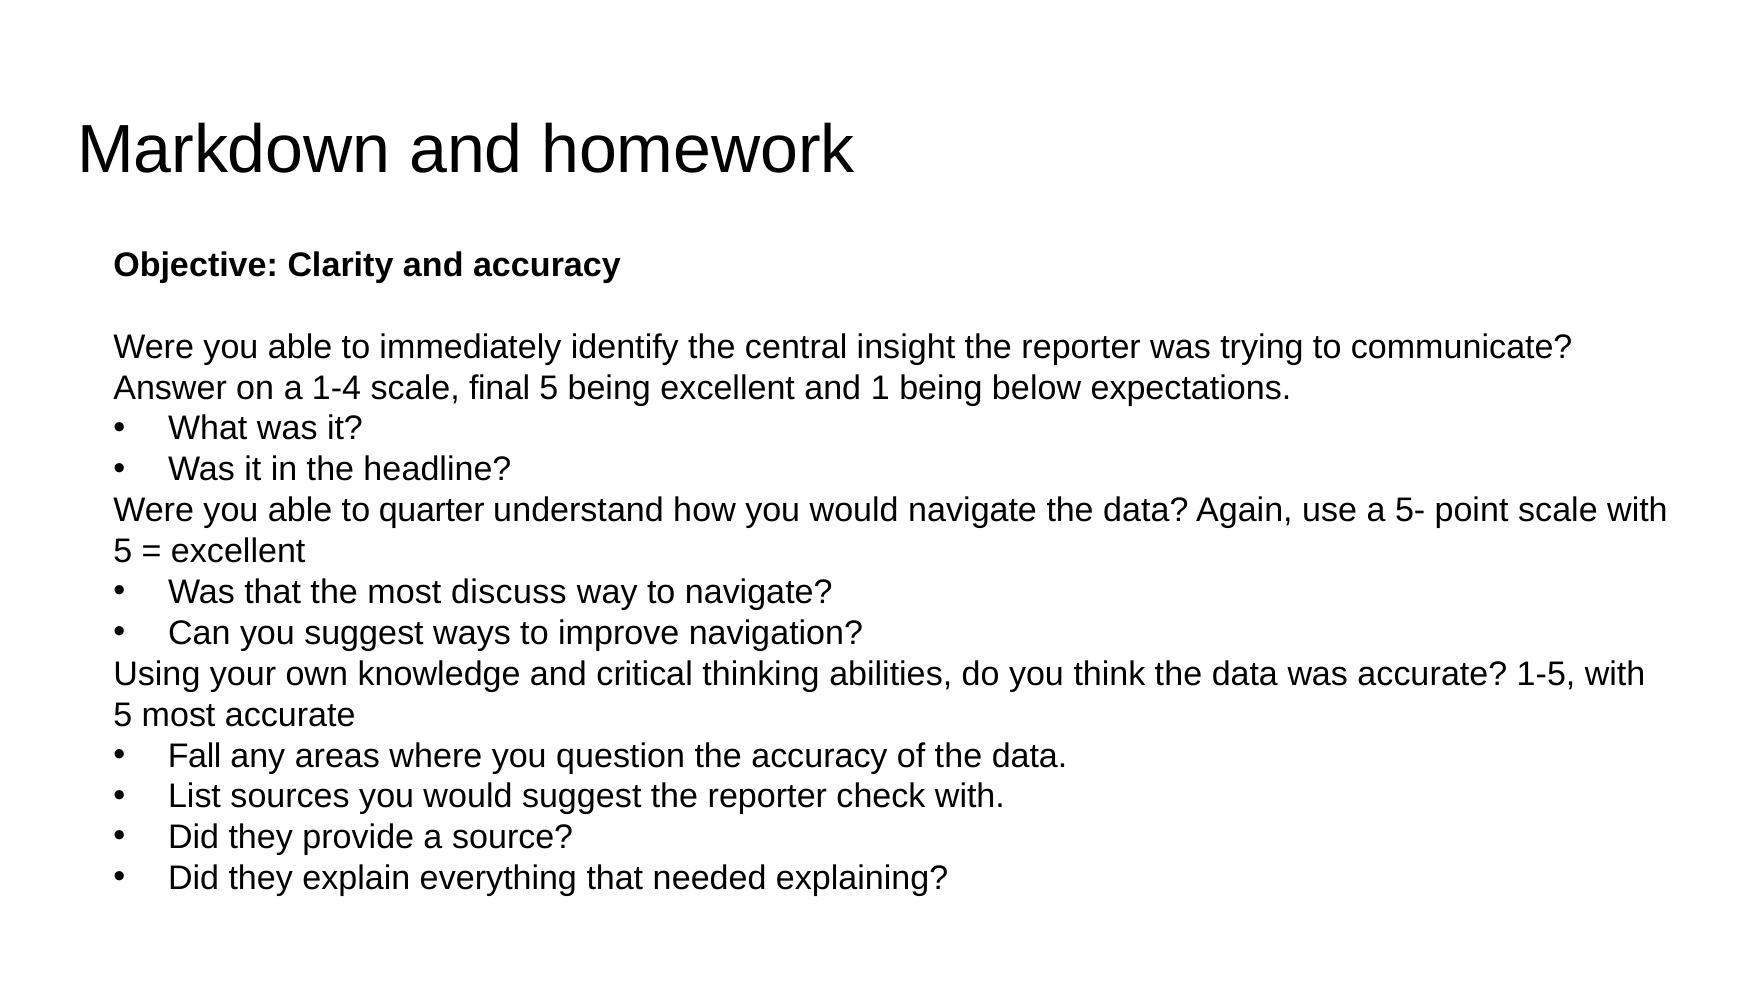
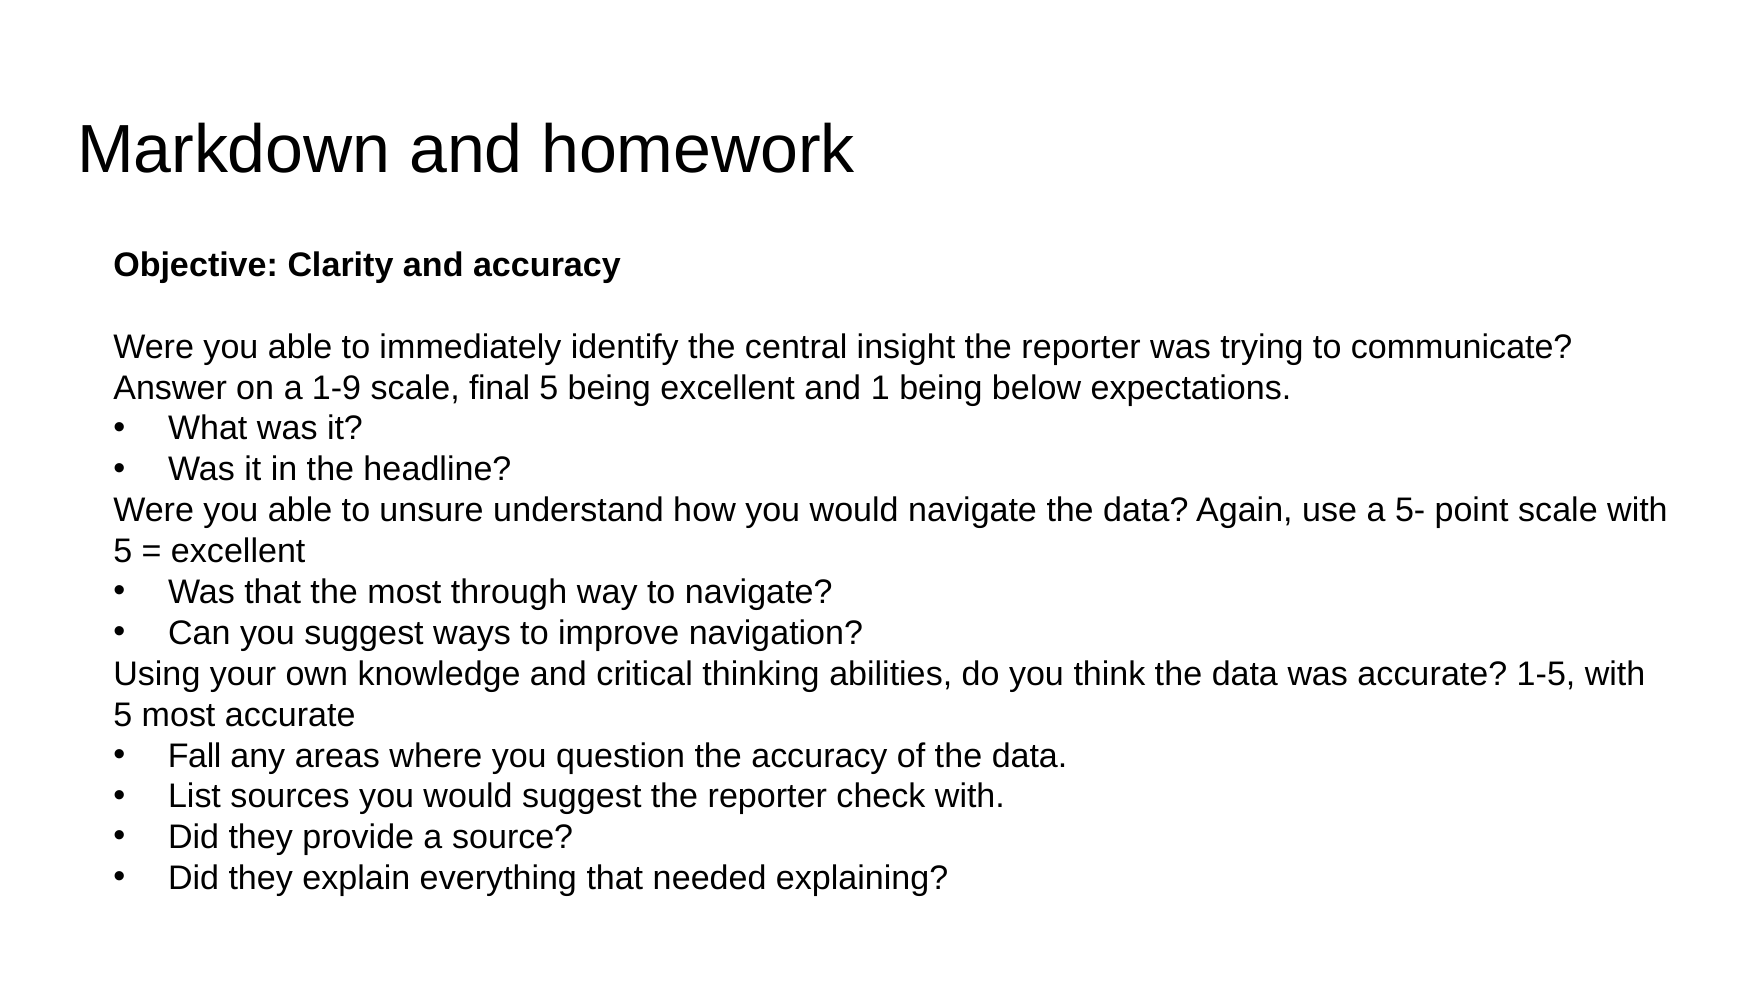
1-4: 1-4 -> 1-9 (337, 388)
quarter: quarter -> unsure (432, 510)
discuss: discuss -> through (509, 592)
